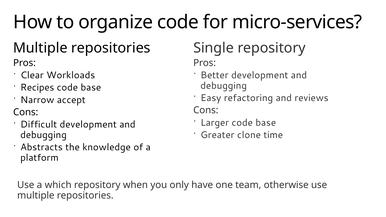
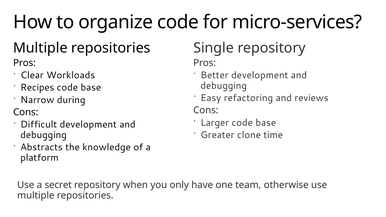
accept: accept -> during (71, 100)
which: which -> secret (58, 185)
